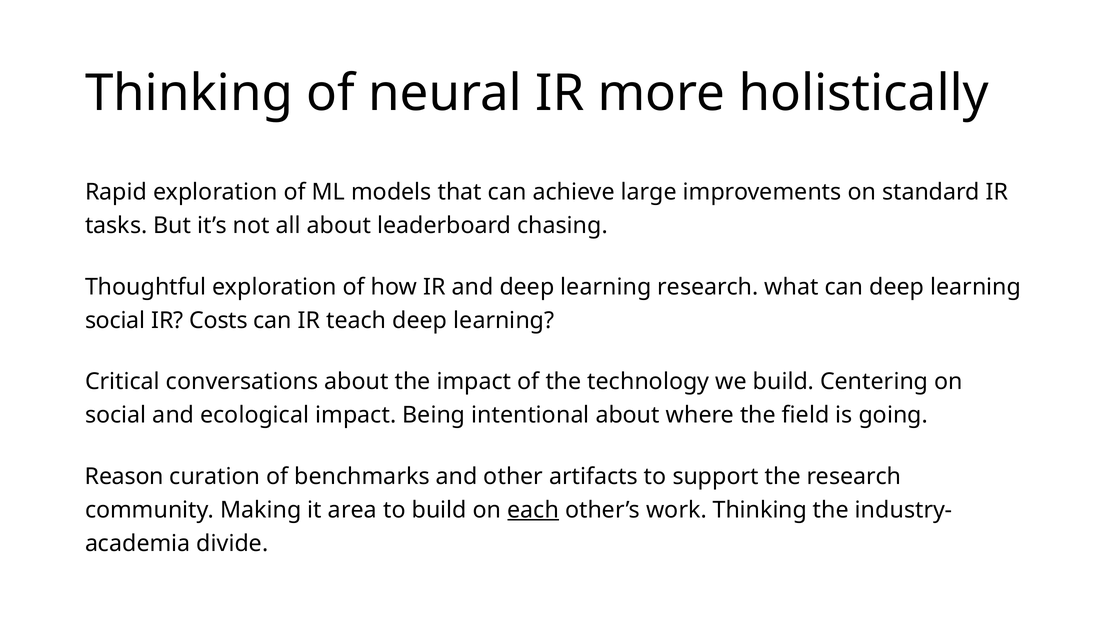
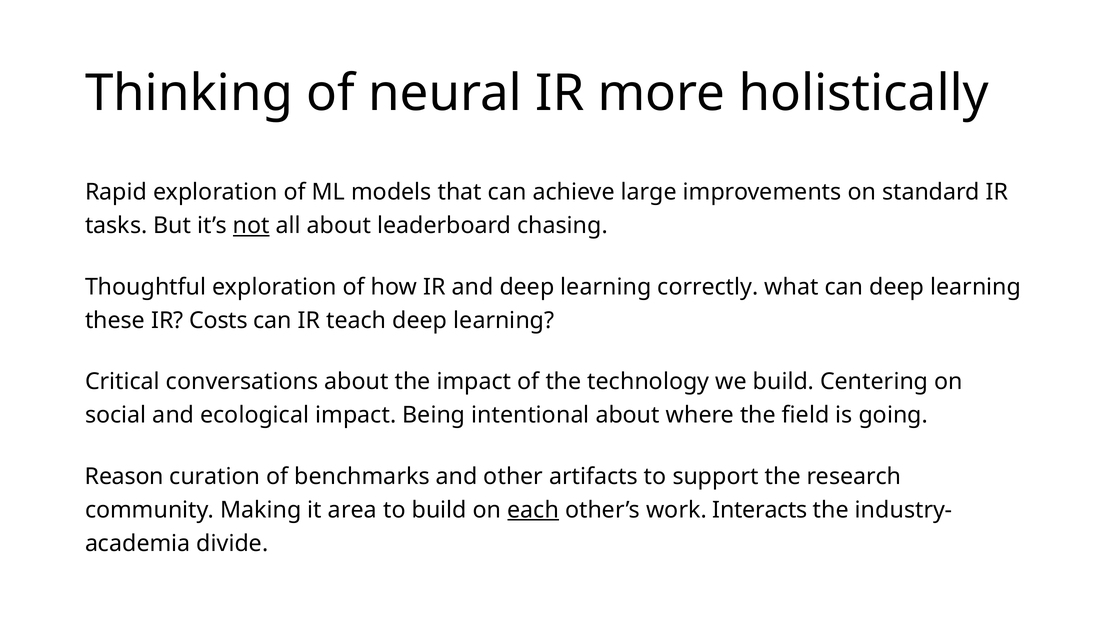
not underline: none -> present (251, 226)
learning research: research -> correctly (708, 287)
social: social -> these (115, 321)
work Thinking: Thinking -> Interacts (760, 510)
